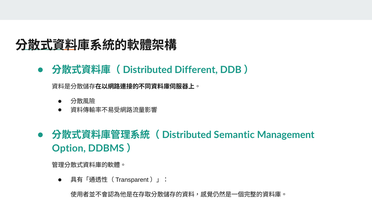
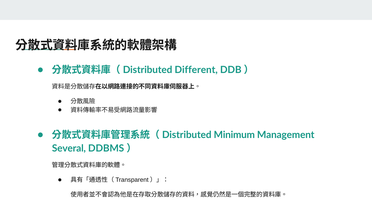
Semantic: Semantic -> Minimum (234, 134)
Option: Option -> Several (69, 148)
